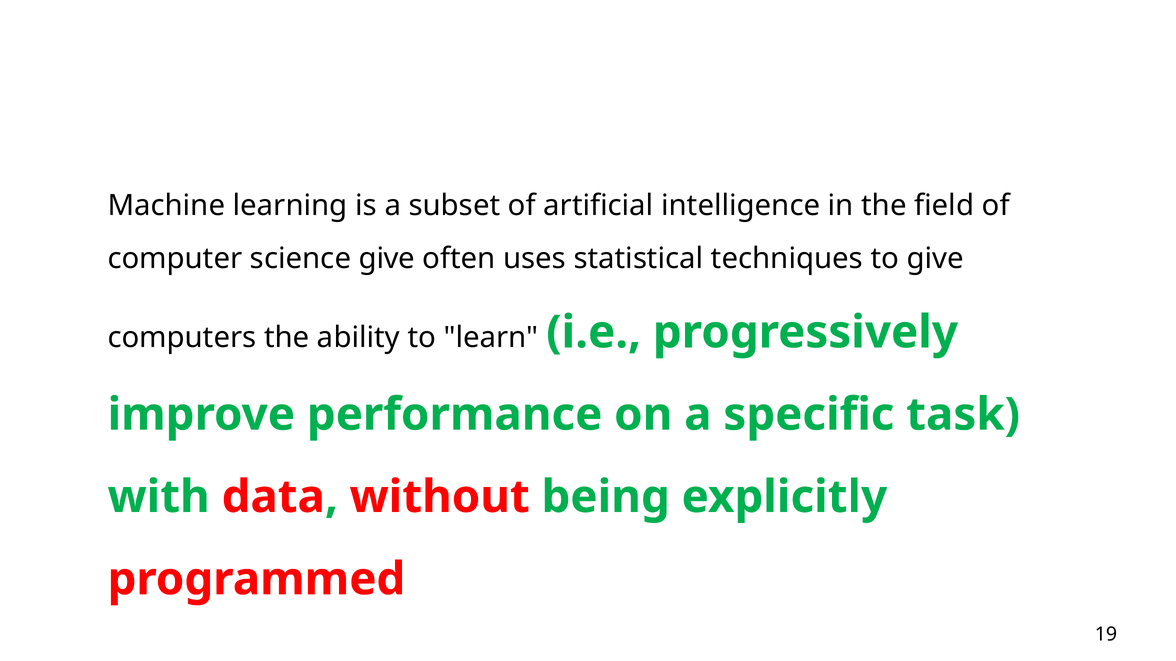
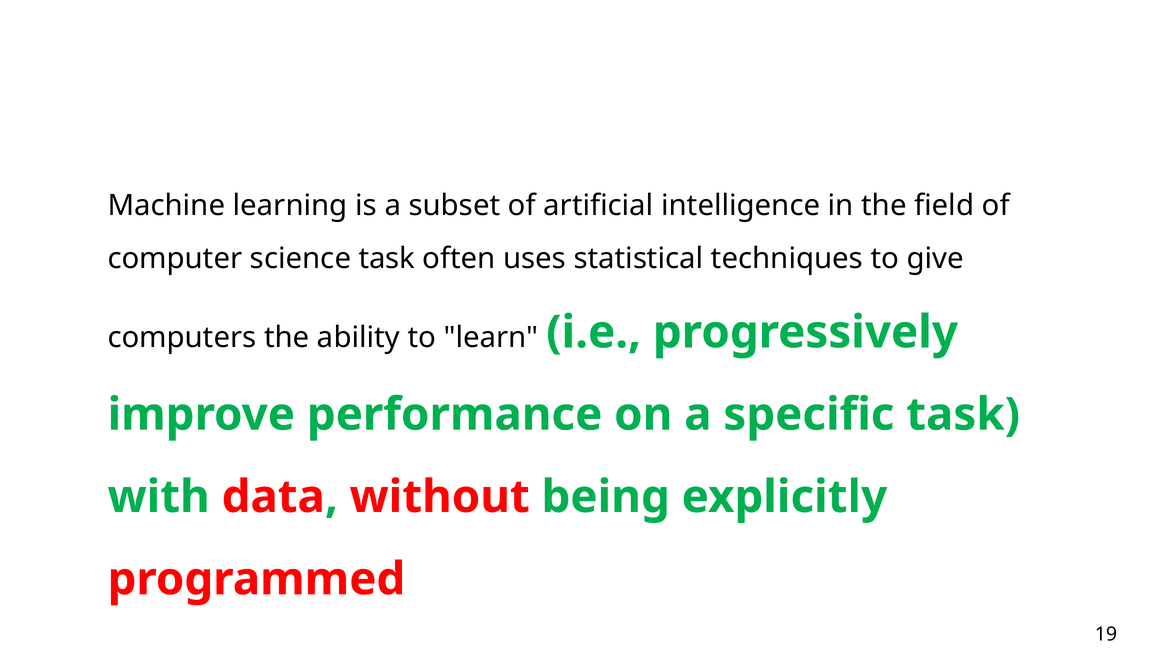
science give: give -> task (387, 259)
